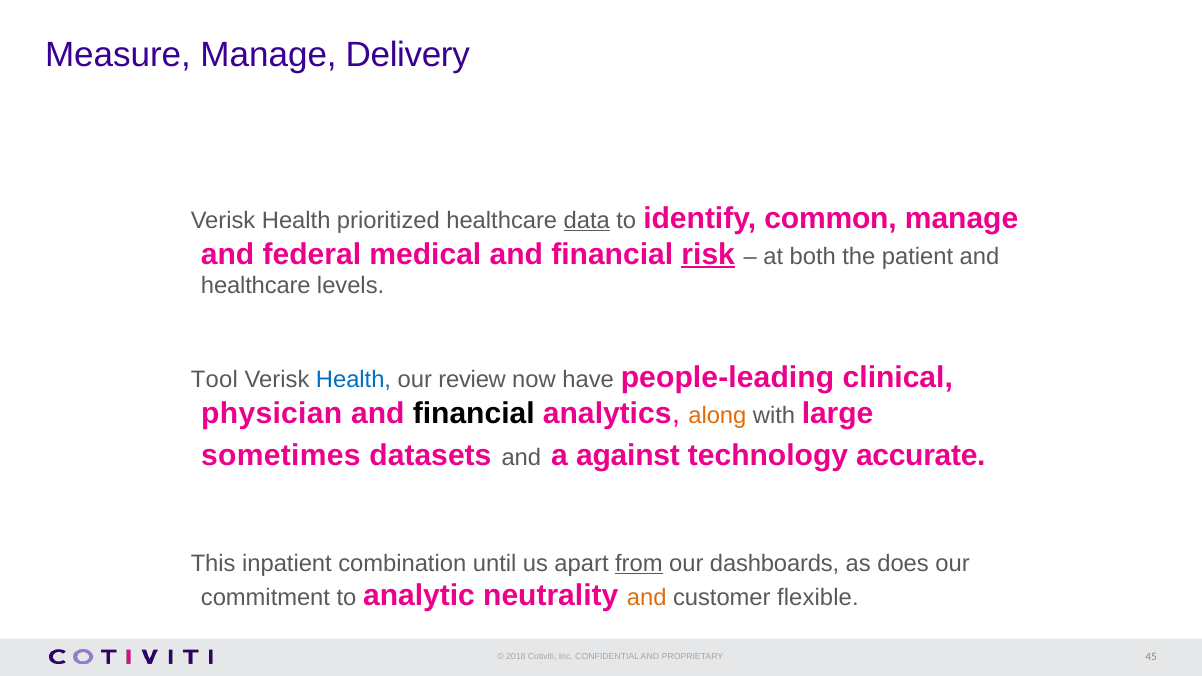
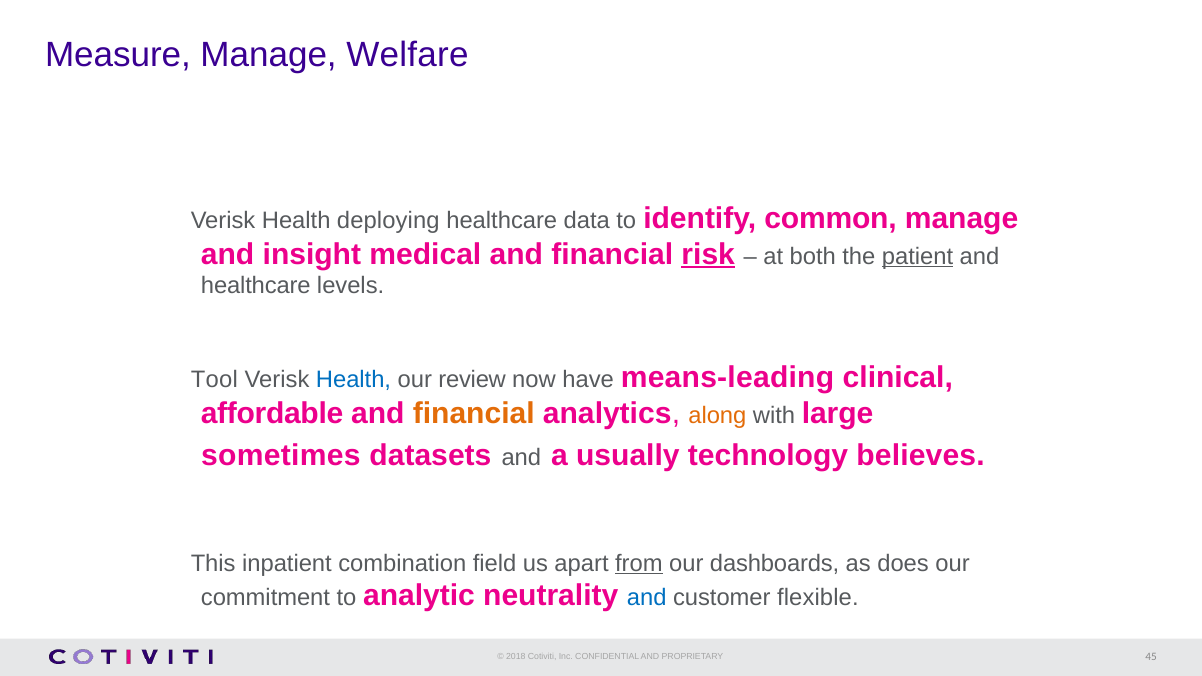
Delivery: Delivery -> Welfare (407, 55)
prioritized: prioritized -> deploying (388, 220)
data underline: present -> none (587, 220)
federal: federal -> insight (312, 254)
patient underline: none -> present (918, 256)
people-leading: people-leading -> means-leading (727, 377)
physician: physician -> affordable (272, 413)
financial colour: black -> orange (474, 413)
against: against -> usually (628, 456)
accurate: accurate -> believes (921, 456)
until: until -> field (495, 563)
and colour: orange -> blue (647, 598)
